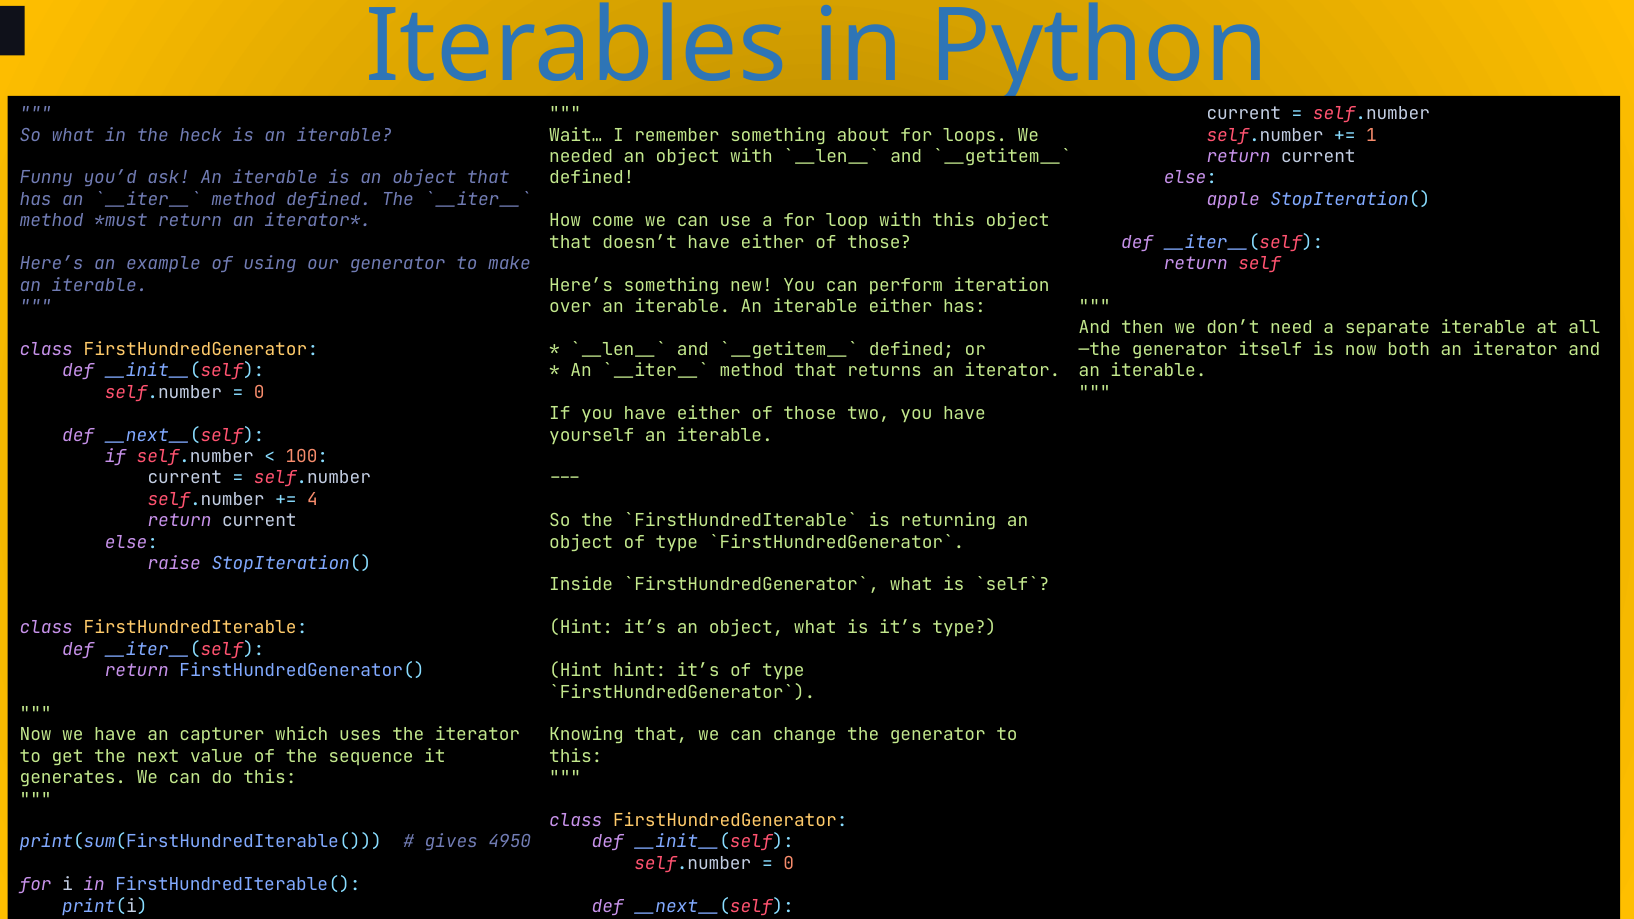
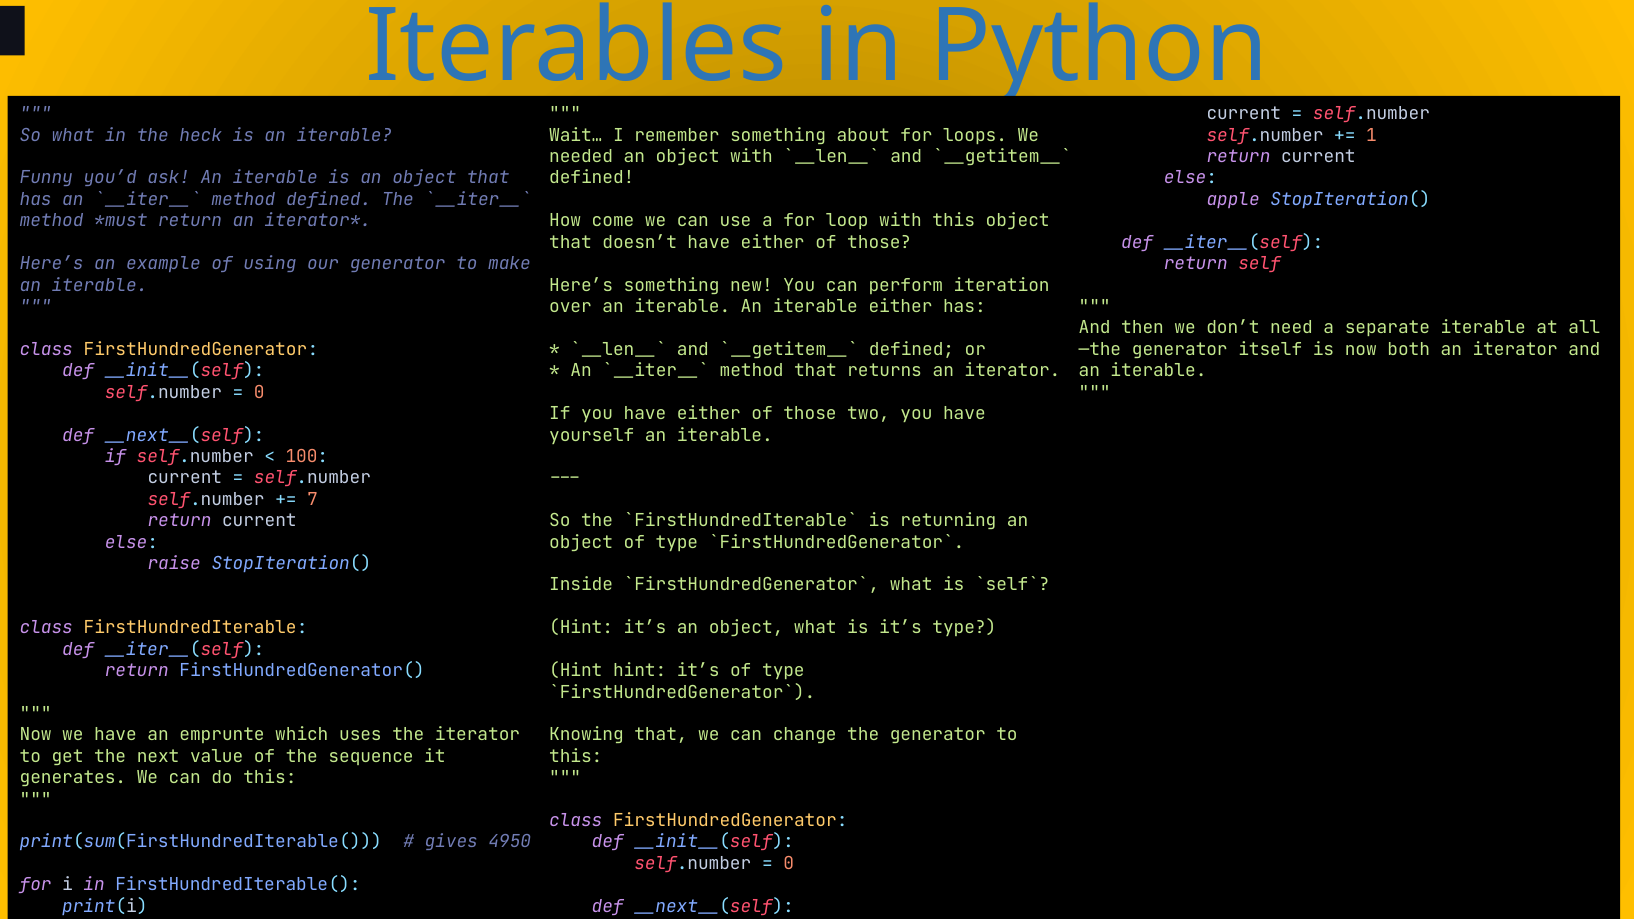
4: 4 -> 7 (312, 499)
capturer: capturer -> emprunte (222, 735)
